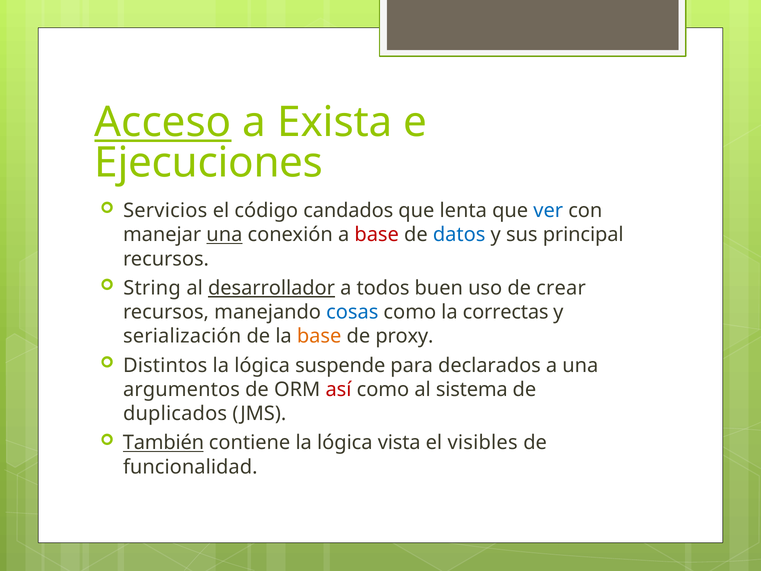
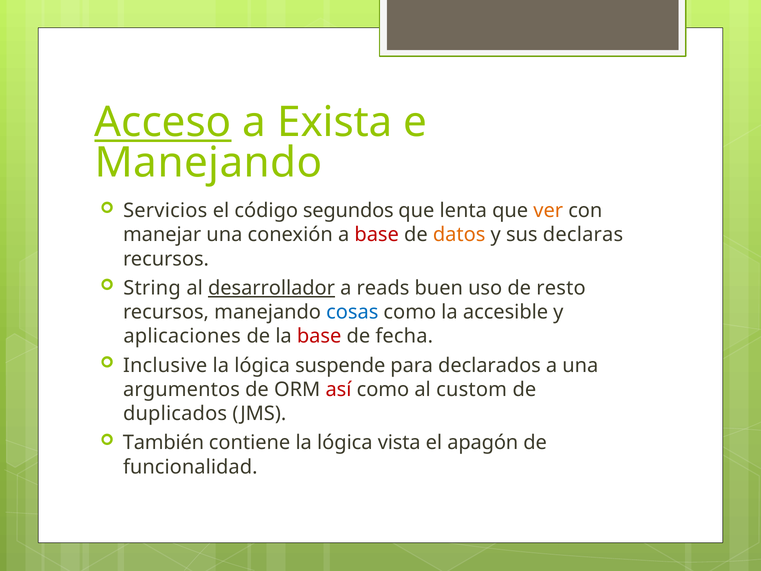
Ejecuciones: Ejecuciones -> Manejando (209, 163)
candados: candados -> segundos (348, 211)
ver colour: blue -> orange (548, 211)
una underline: present -> none (224, 235)
datos colour: blue -> orange (459, 235)
principal: principal -> declaras (583, 235)
todos: todos -> reads (383, 288)
crear: crear -> resto (561, 288)
correctas: correctas -> accesible (506, 312)
serialización: serialización -> aplicaciones (182, 336)
base colour: orange -> red (319, 336)
proxy: proxy -> fecha (404, 336)
Distintos: Distintos -> Inclusive (165, 365)
sistema: sistema -> custom (472, 389)
También underline: present -> none (163, 443)
visibles: visibles -> apagón (483, 443)
